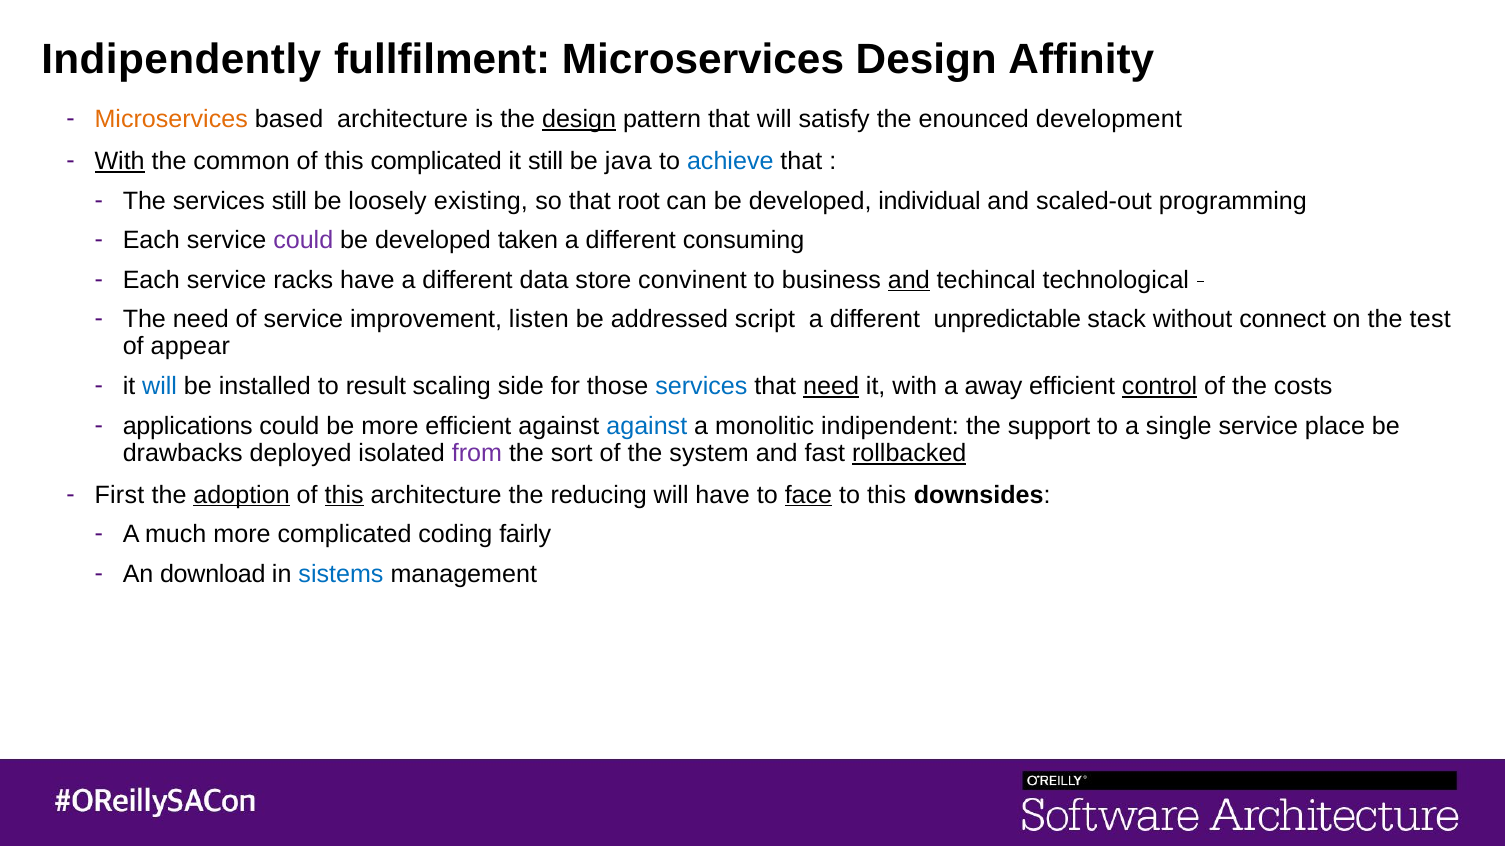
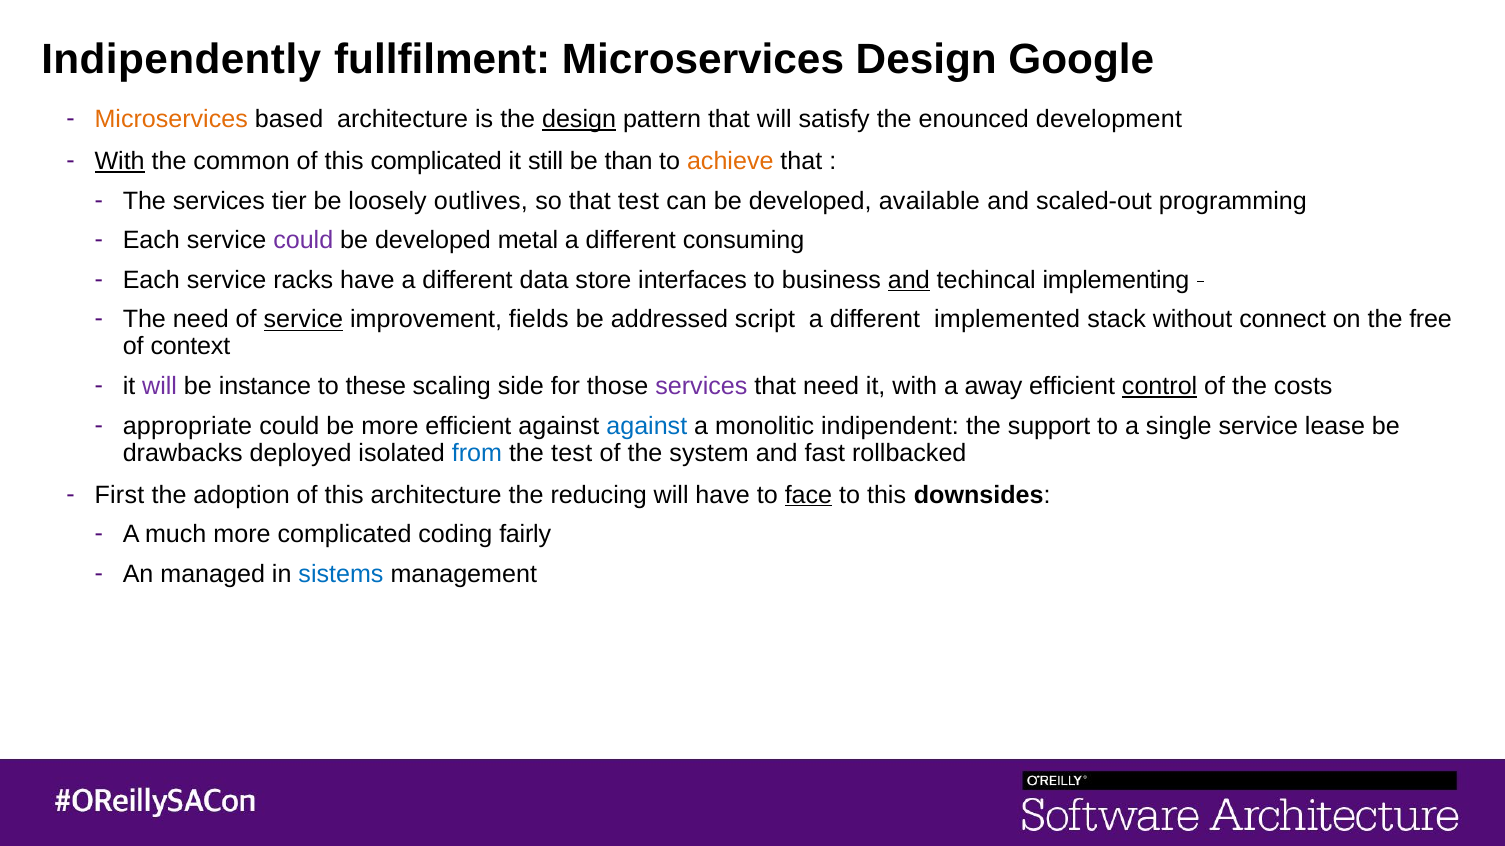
Affinity: Affinity -> Google (1081, 60)
java: java -> than (629, 161)
achieve colour: blue -> orange (730, 161)
services still: still -> tier (289, 201)
existing: existing -> outlives (481, 201)
that root: root -> test (638, 201)
individual: individual -> available (929, 201)
taken: taken -> metal (528, 241)
convinent: convinent -> interfaces (693, 280)
technological: technological -> implementing (1116, 280)
service underline: none -> present (303, 320)
listen: listen -> fields (539, 320)
unpredictable: unpredictable -> implemented (1007, 320)
test: test -> free (1430, 320)
appear: appear -> context (190, 347)
will colour: blue -> purple (160, 387)
installed: installed -> instance (265, 387)
result: result -> these (376, 387)
services colour: blue -> purple (701, 387)
need underline: present -> none (831, 387)
applications: applications -> appropriate (187, 426)
place: place -> lease (1335, 426)
from colour: purple -> blue (477, 453)
the sort: sort -> test (572, 453)
rollbacked underline: present -> none (909, 453)
adoption underline: present -> none (242, 495)
this underline: present -> none (344, 495)
download: download -> managed (213, 575)
